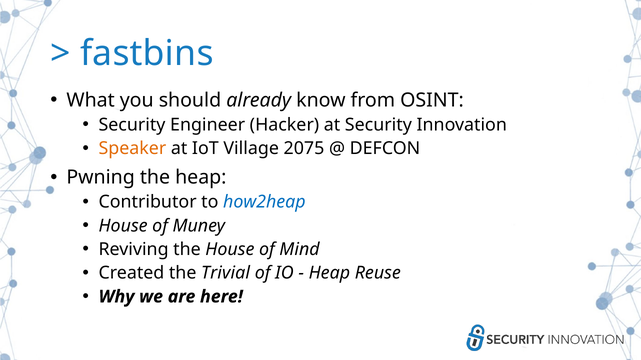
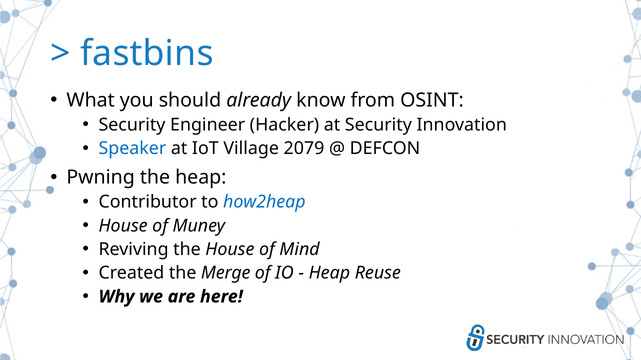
Speaker colour: orange -> blue (132, 149)
2075: 2075 -> 2079 (304, 149)
Trivial: Trivial -> Merge (226, 273)
